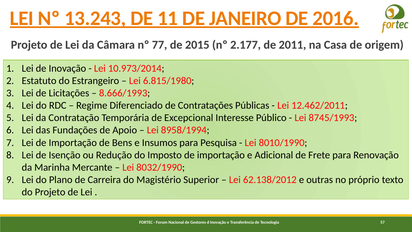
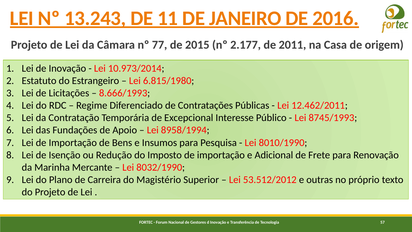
62.138/2012: 62.138/2012 -> 53.512/2012 (270, 180)
